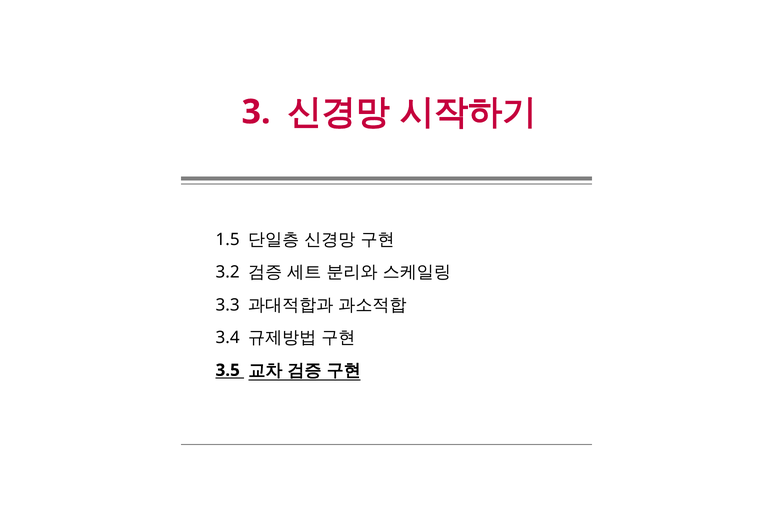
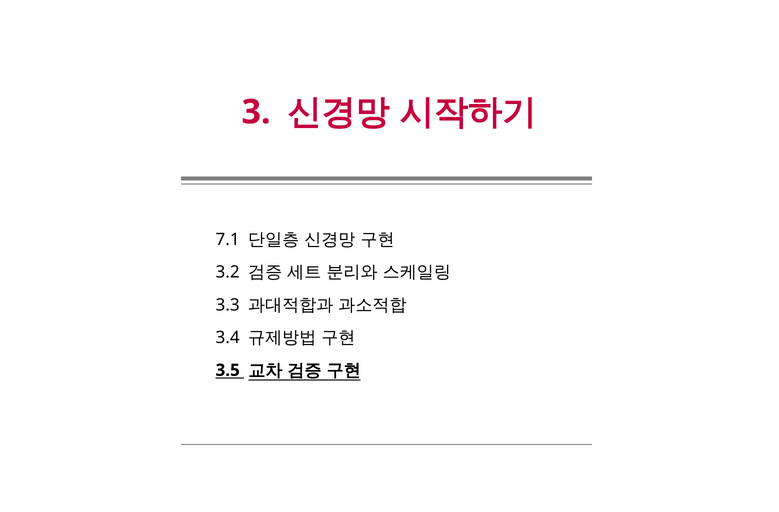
1.5: 1.5 -> 7.1 (228, 240)
